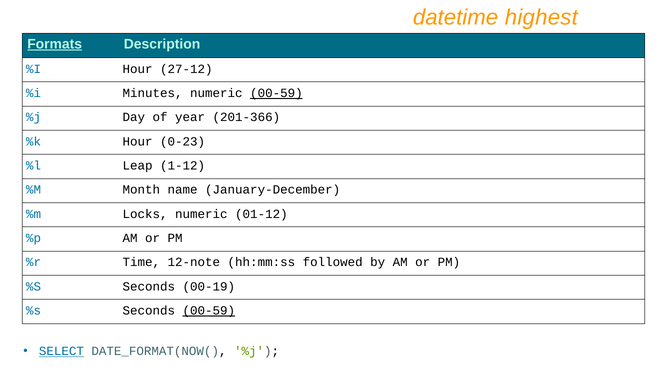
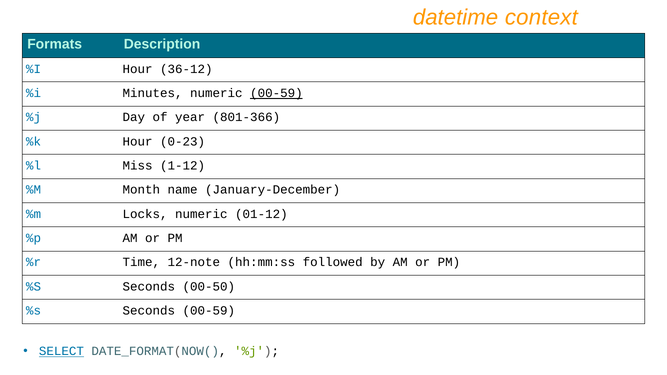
highest: highest -> context (541, 17)
Formats underline: present -> none (55, 44)
27-12: 27-12 -> 36-12 (186, 69)
201-366: 201-366 -> 801-366 (246, 117)
Leap: Leap -> Miss (138, 166)
00-19: 00-19 -> 00-50 (209, 287)
00-59 underline: present -> none (209, 311)
